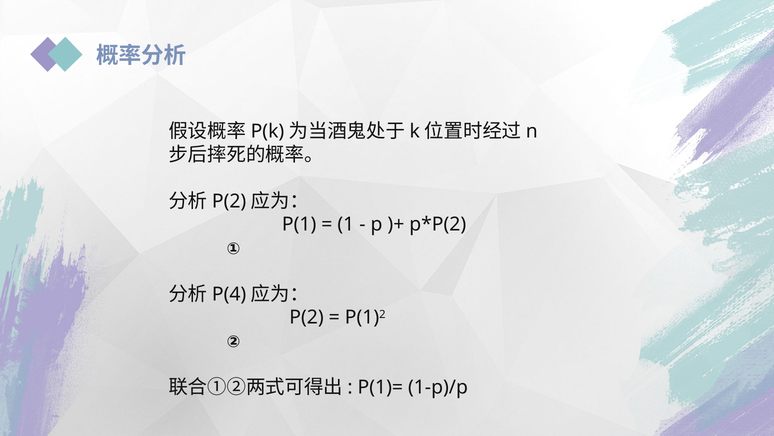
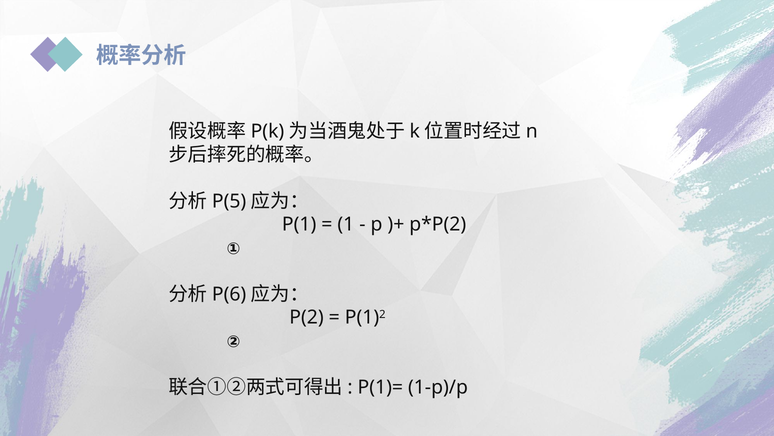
P(2: P(2 -> P(5 (229, 201)
P(4: P(4 -> P(6 (229, 294)
